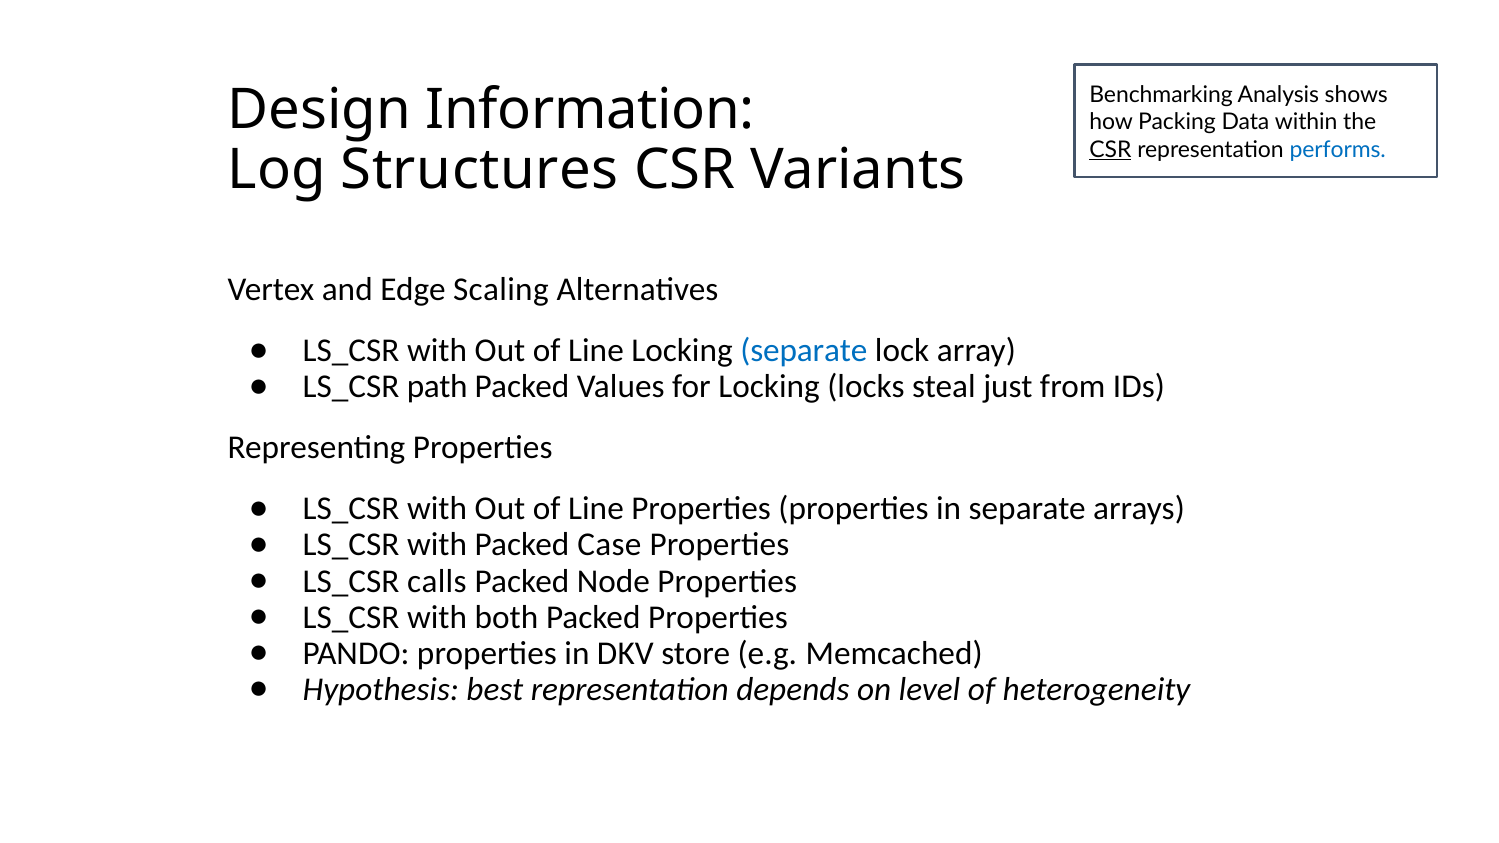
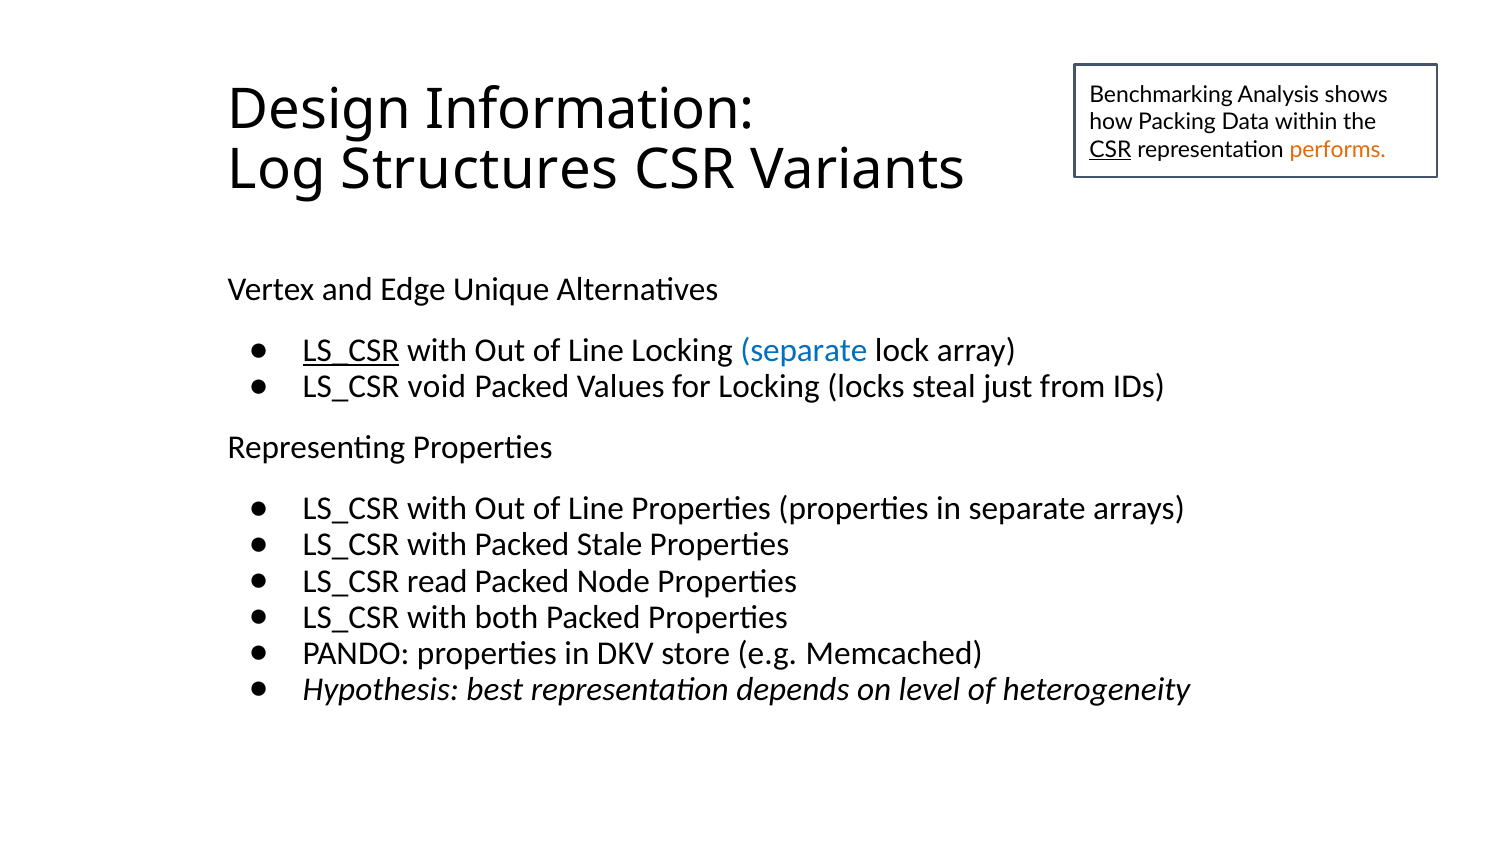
performs colour: blue -> orange (1338, 150)
Scaling: Scaling -> Unique (501, 290)
LS_CSR underline: none -> present (351, 351)
path: path -> void (437, 387)
Case: Case -> Stale (610, 545)
calls: calls -> read (437, 581)
